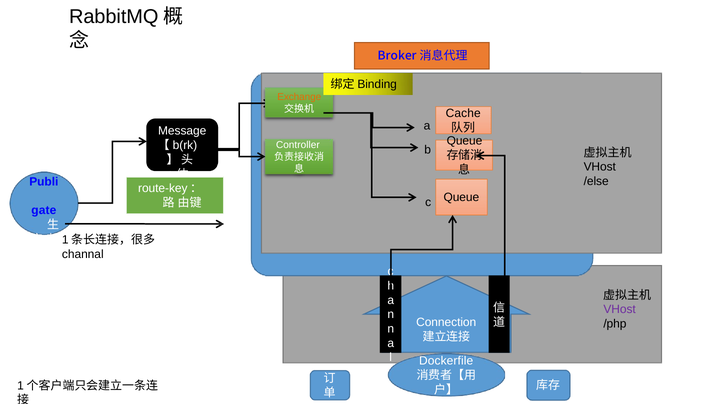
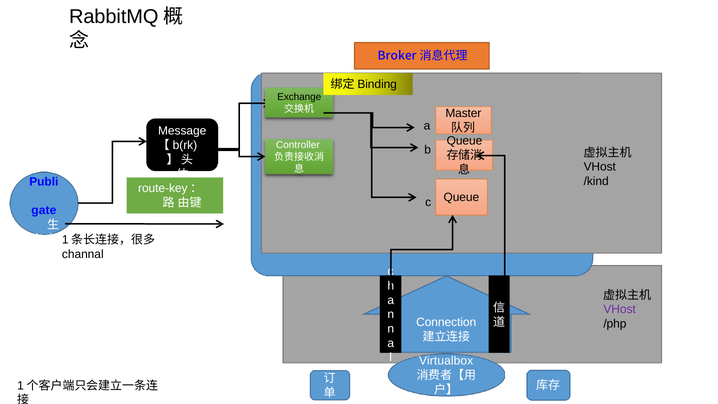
Exchange colour: orange -> black (299, 97)
Cache: Cache -> Master (463, 113)
/else: /else -> /kind (596, 181)
Dockerfile: Dockerfile -> Virtualbox (446, 361)
